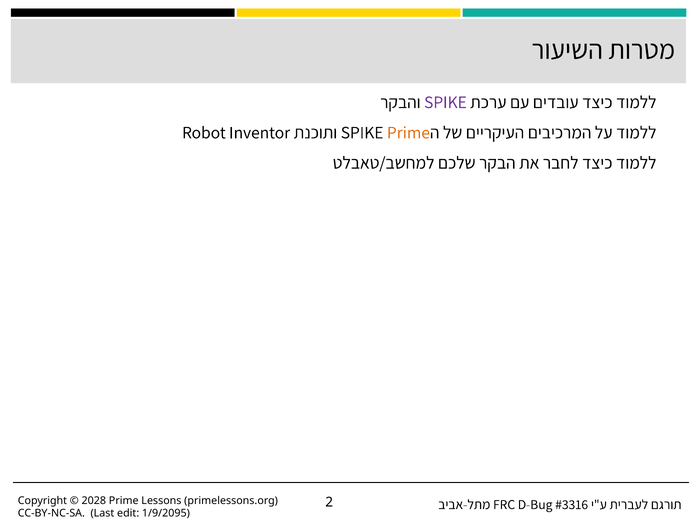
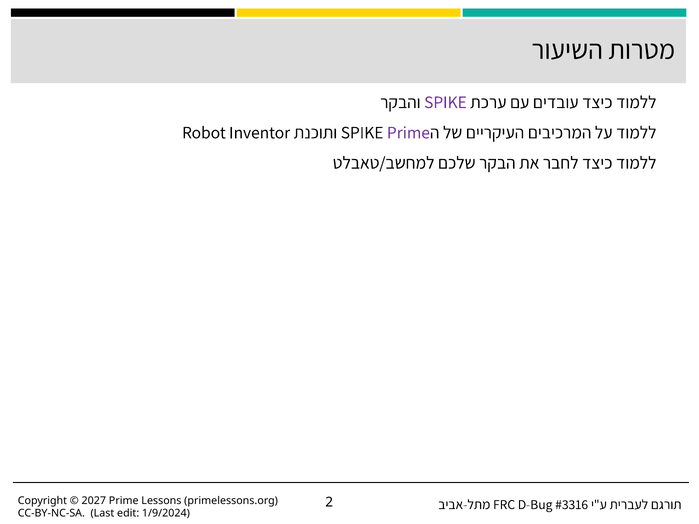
Prime colour: orange -> purple (408, 133)
2028: 2028 -> 2027 (94, 501)
1/9/2095: 1/9/2095 -> 1/9/2024 (166, 514)
